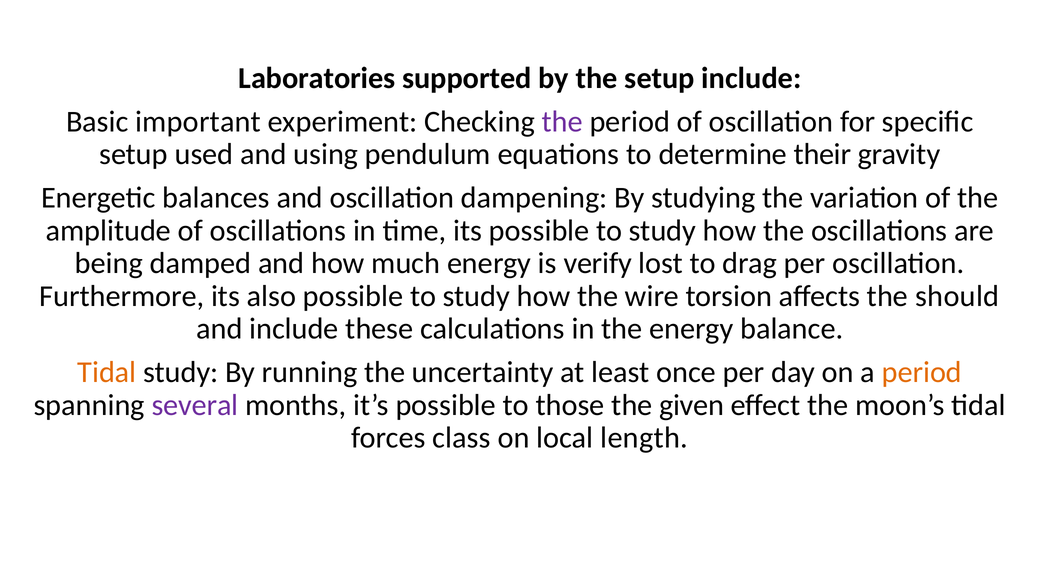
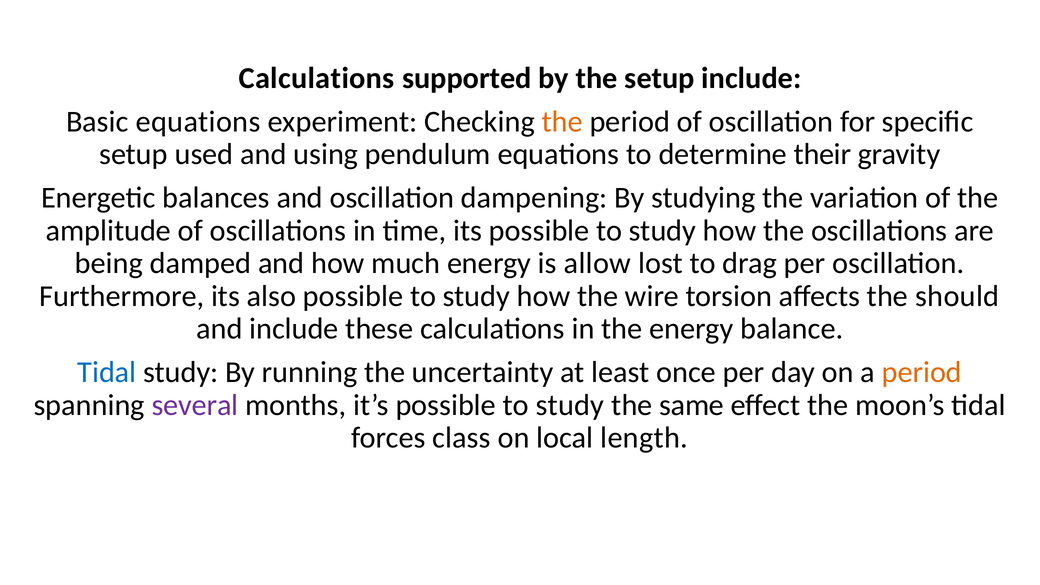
Laboratories: Laboratories -> Calculations (317, 78)
Basic important: important -> equations (198, 122)
the colour: purple -> orange (562, 122)
verify: verify -> allow (597, 263)
Tidal colour: orange -> blue (107, 372)
it’s possible to those: those -> study (570, 405)
given: given -> same (692, 405)
